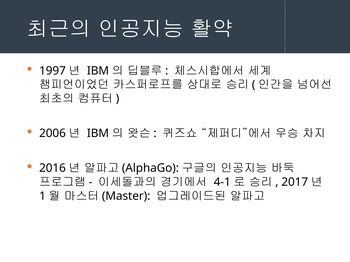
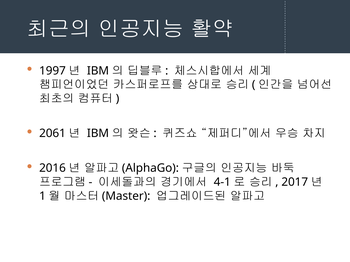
2006: 2006 -> 2061 (52, 134)
